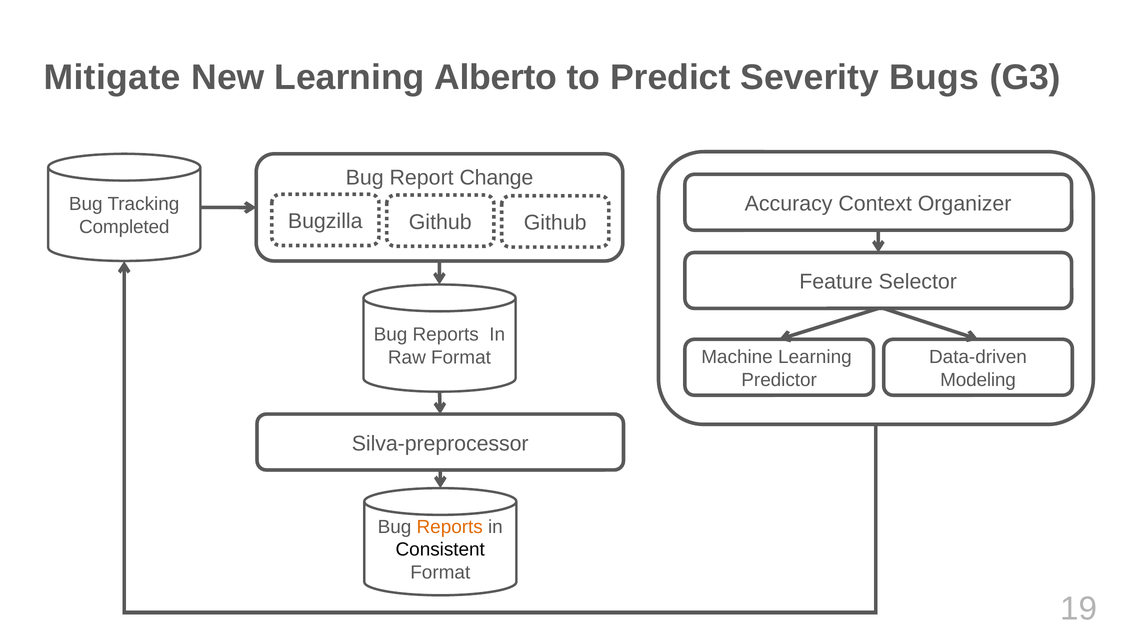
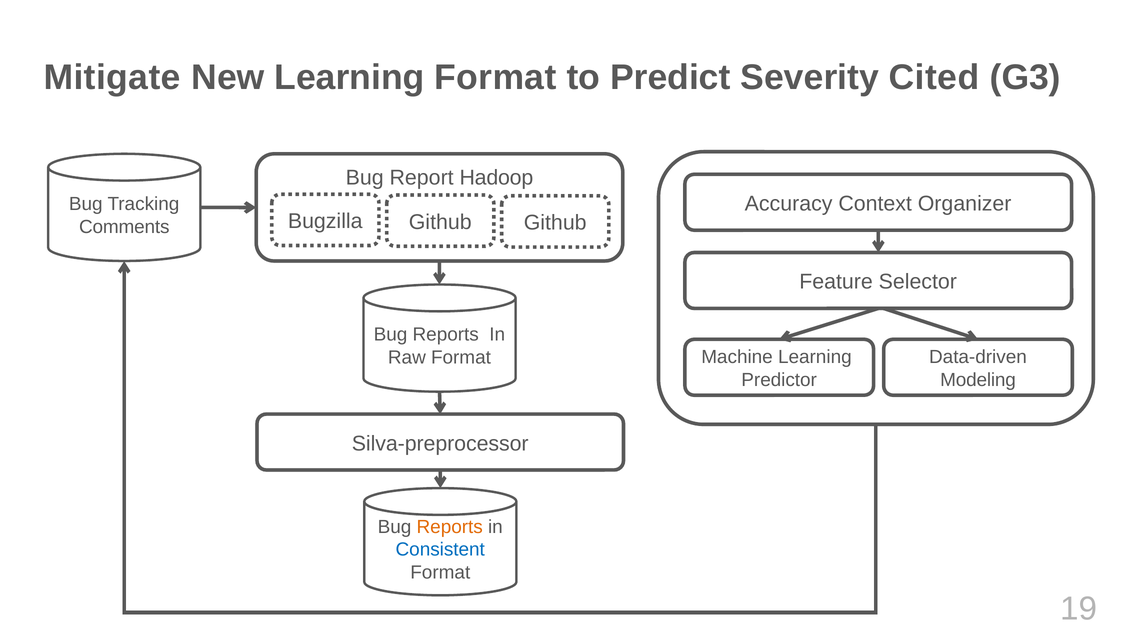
Learning Alberto: Alberto -> Format (495, 78)
Bugs: Bugs -> Cited (934, 78)
Change: Change -> Hadoop (496, 177)
Completed: Completed -> Comments (124, 227)
Consistent colour: black -> blue (440, 549)
